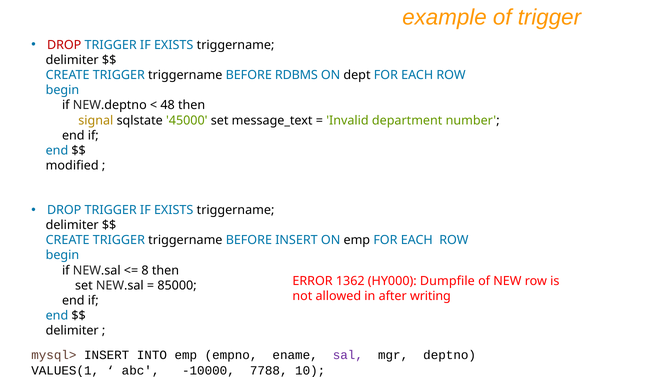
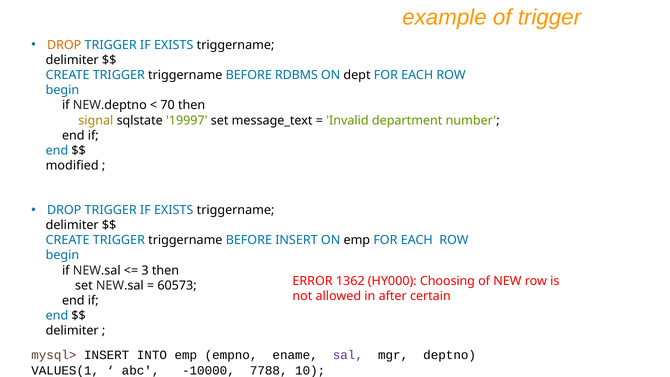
DROP colour: red -> orange (64, 45)
48: 48 -> 70 (168, 105)
45000: 45000 -> 19997 (187, 120)
8: 8 -> 3 (145, 270)
Dumpfile: Dumpfile -> Choosing (447, 281)
85000: 85000 -> 60573 (177, 285)
writing: writing -> certain (430, 296)
